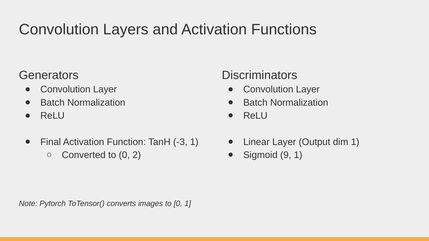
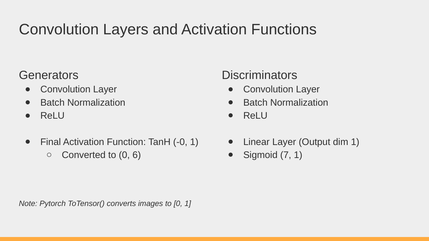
-3: -3 -> -0 (180, 142)
9: 9 -> 7 (286, 155)
2: 2 -> 6 (137, 155)
